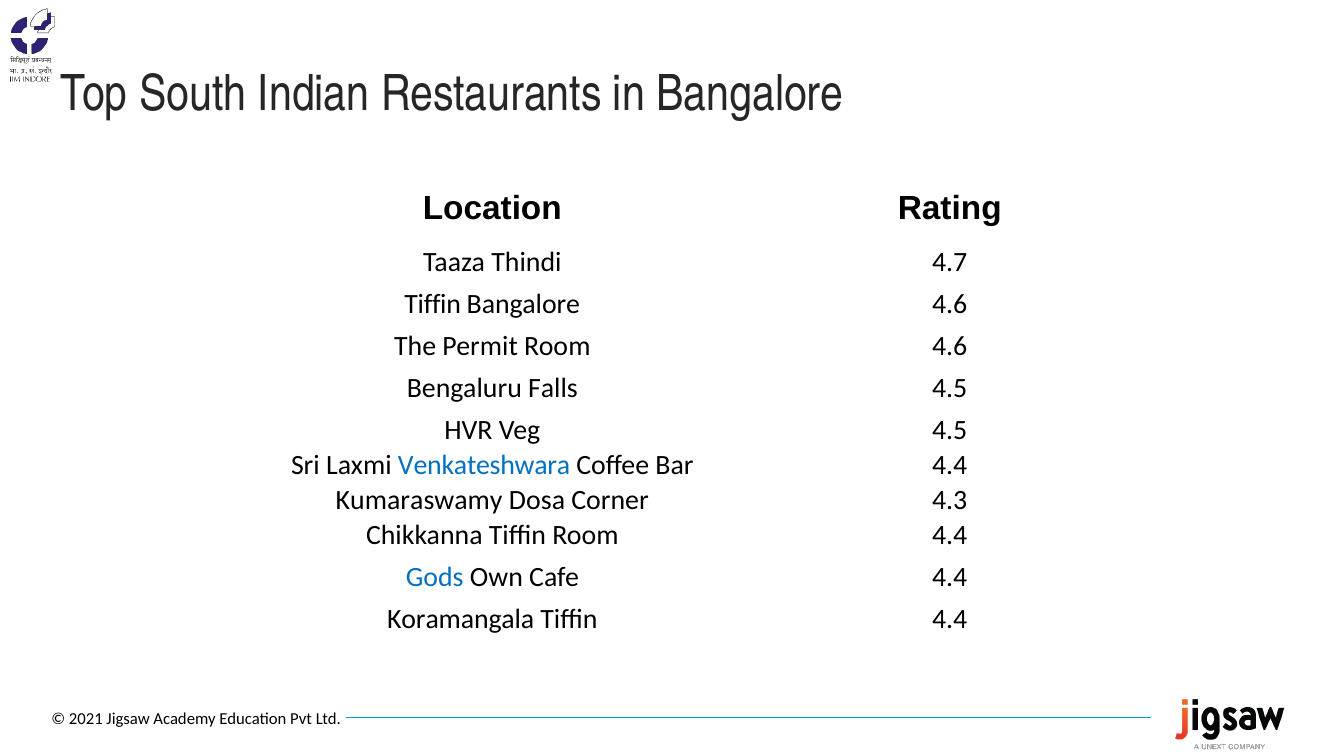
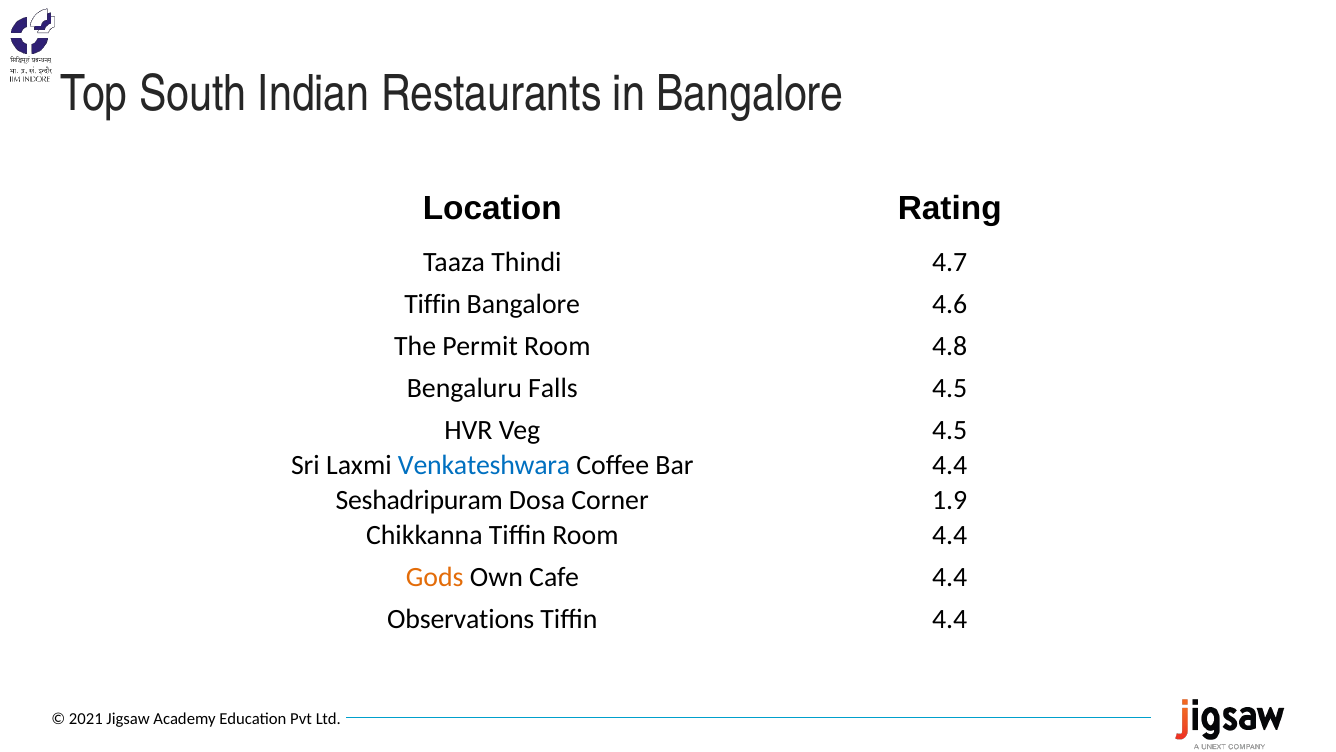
Room 4.6: 4.6 -> 4.8 (950, 346)
Kumaraswamy: Kumaraswamy -> Seshadripuram (419, 500)
4.3: 4.3 -> 1.9 (950, 500)
Gods colour: blue -> orange (435, 577)
Koramangala: Koramangala -> Observations (461, 619)
